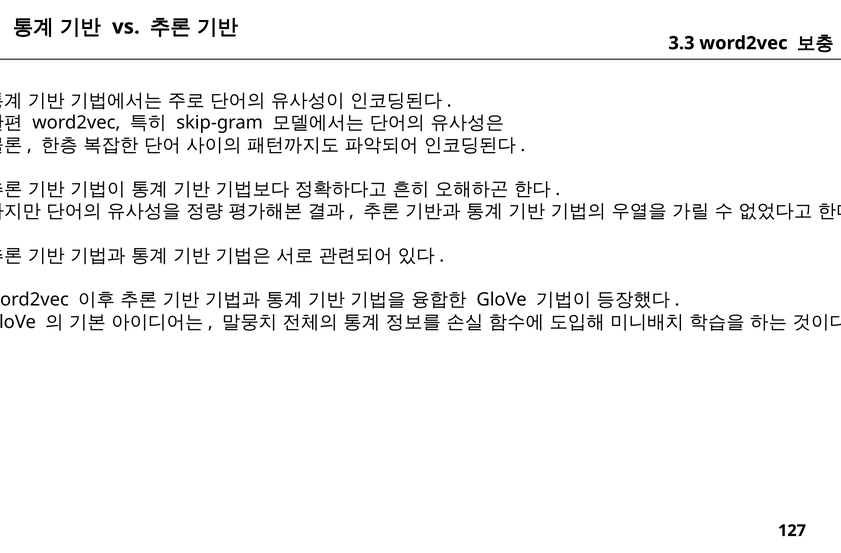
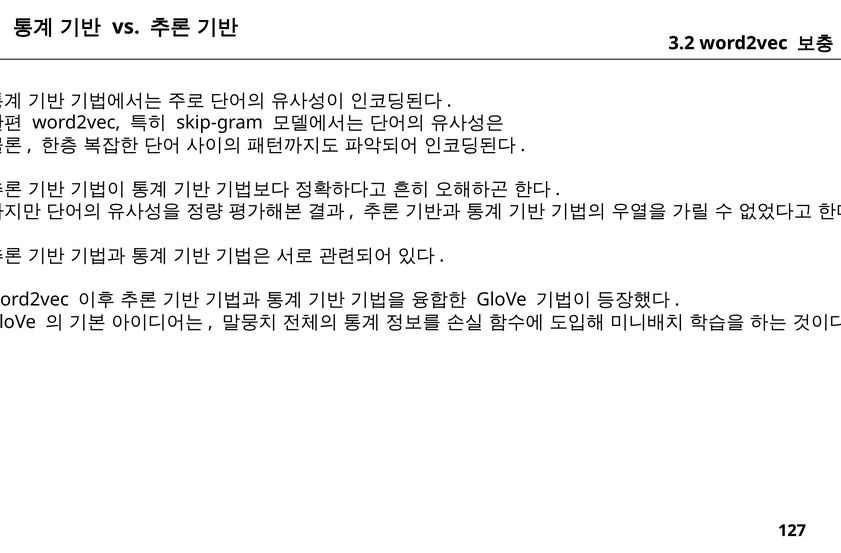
3.3: 3.3 -> 3.2 (681, 43)
